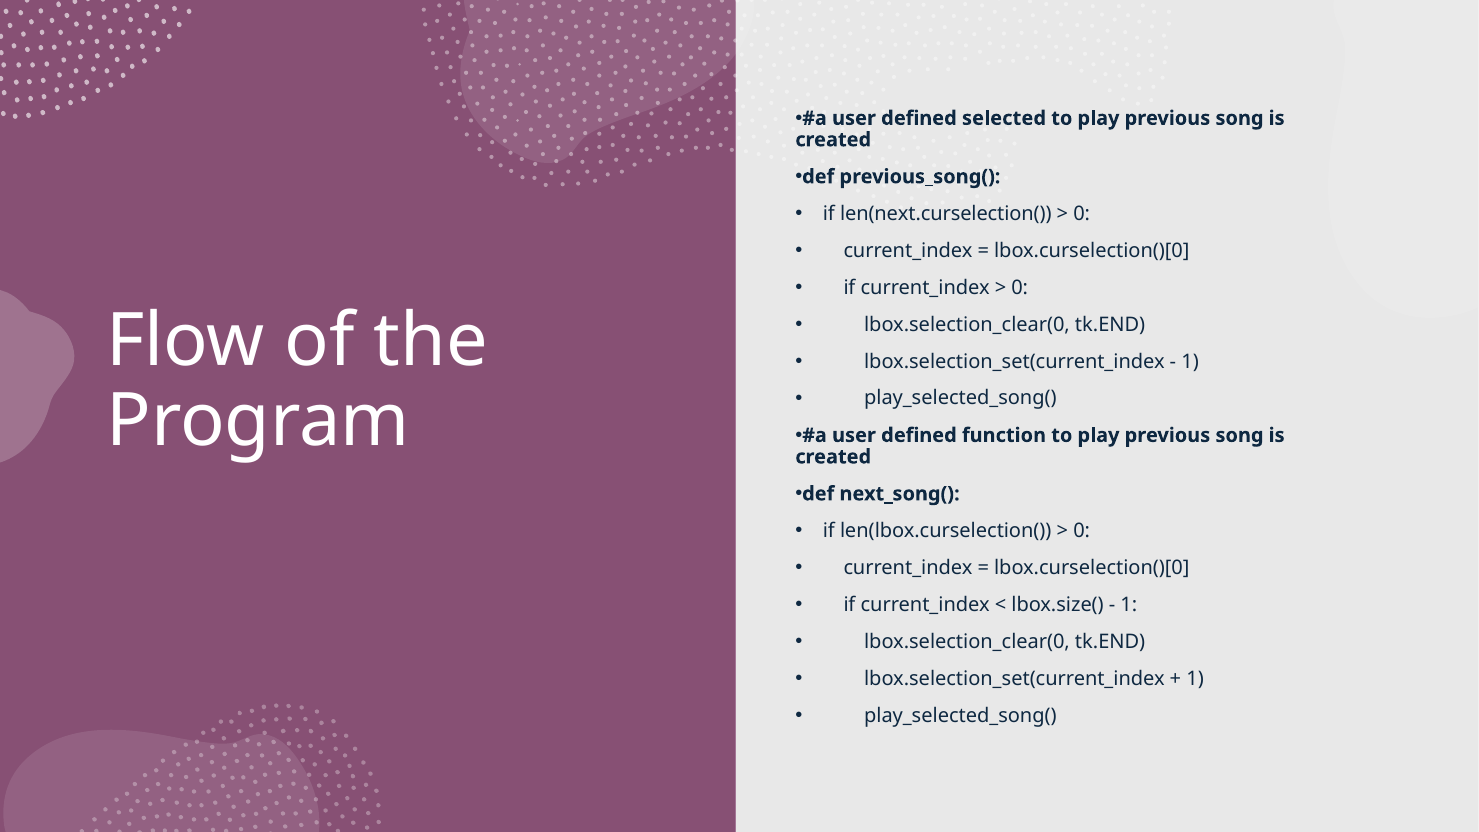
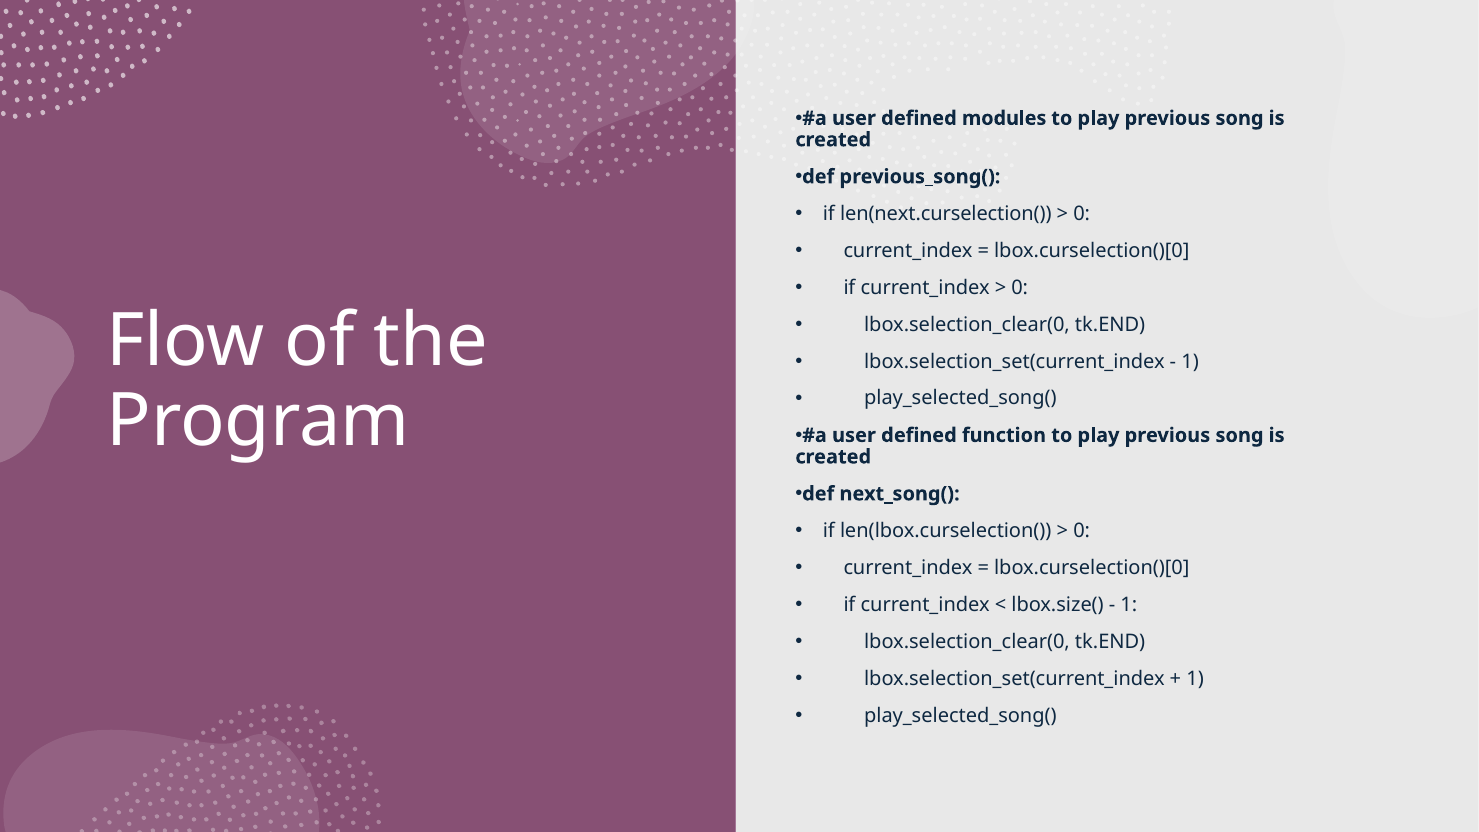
selected: selected -> modules (1004, 118)
